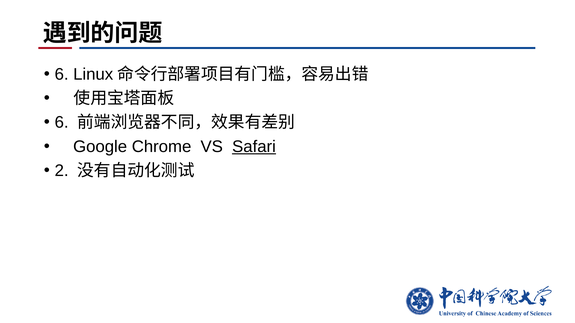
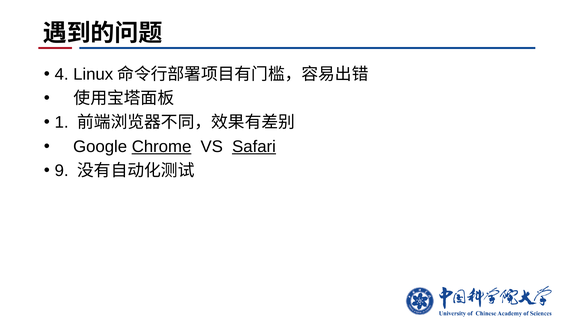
6: 6 -> 4 (62, 74)
6: 6 -> 1 (62, 123)
Chrome underline: none -> present (162, 147)
2: 2 -> 9 (62, 171)
